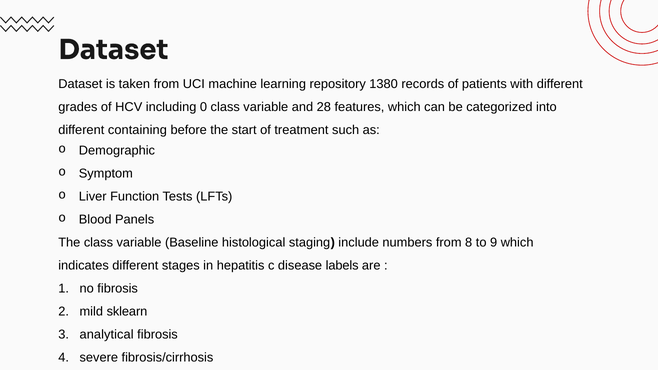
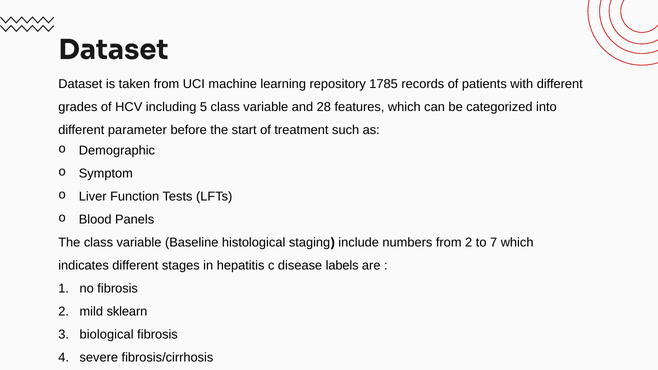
1380: 1380 -> 1785 (384, 84)
0: 0 -> 5 (204, 107)
containing: containing -> parameter (137, 130)
from 8: 8 -> 2 (469, 243)
9: 9 -> 7 (494, 243)
analytical: analytical -> biological (107, 335)
